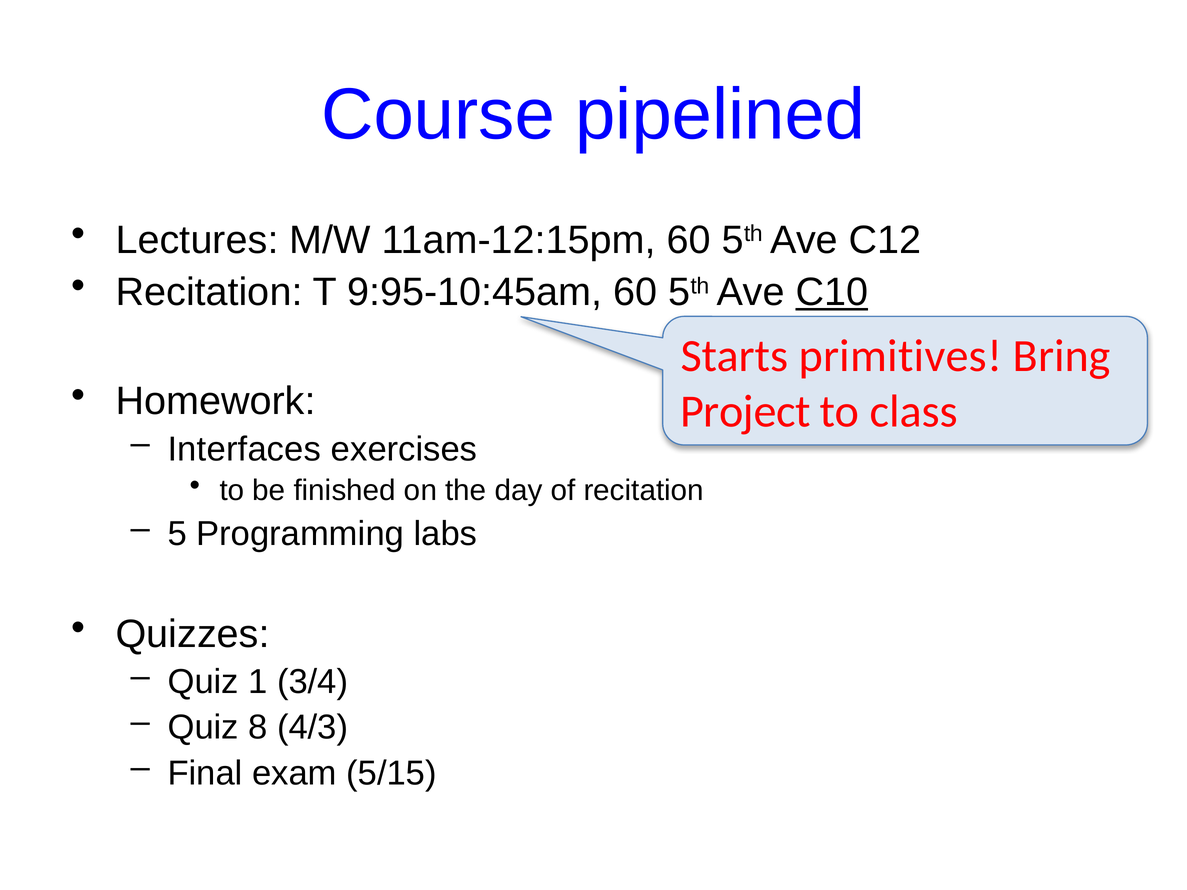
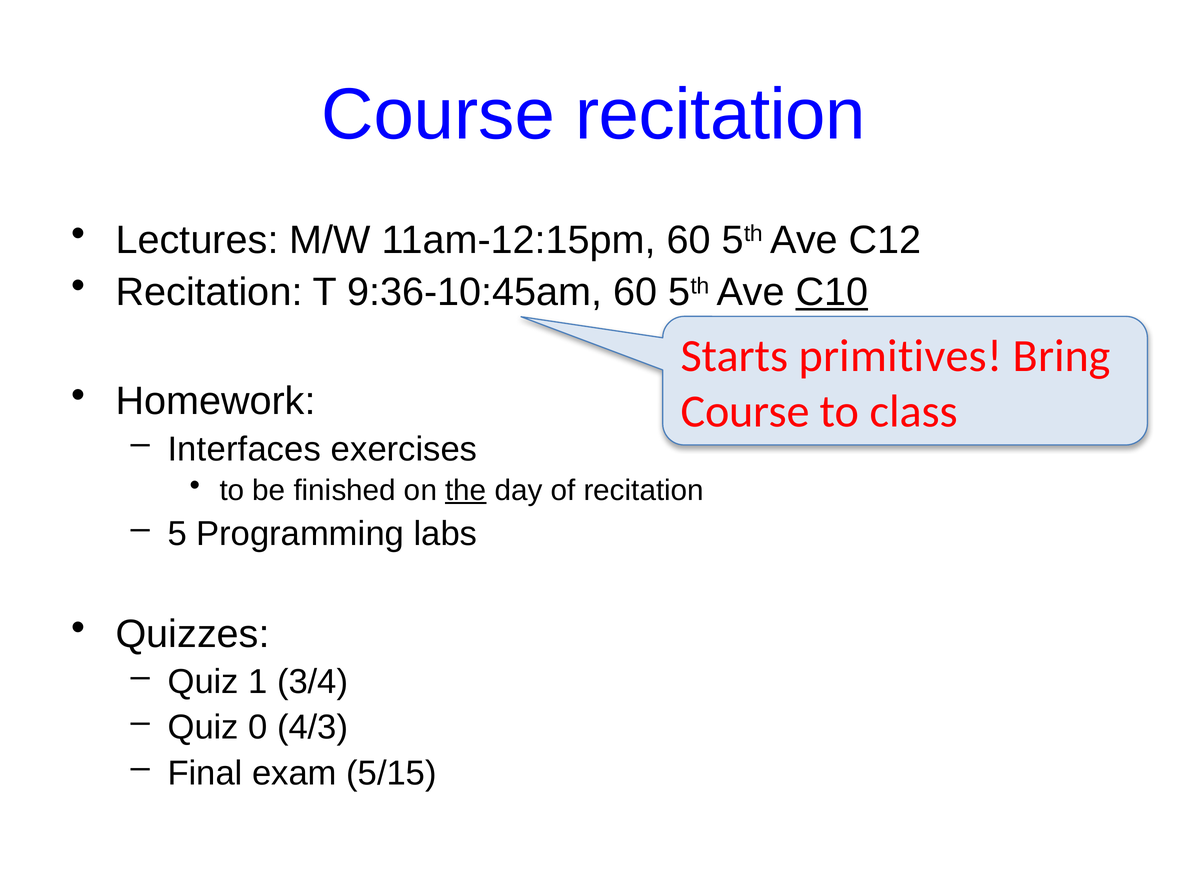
Course pipelined: pipelined -> recitation (720, 115)
9:95-10:45am: 9:95-10:45am -> 9:36-10:45am (475, 292)
Project: Project -> Course (745, 412)
the underline: none -> present (466, 490)
8: 8 -> 0 (258, 728)
